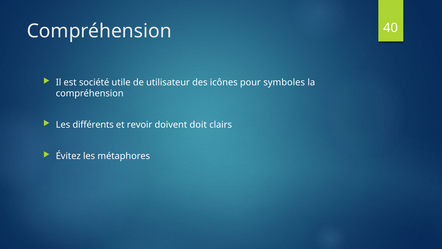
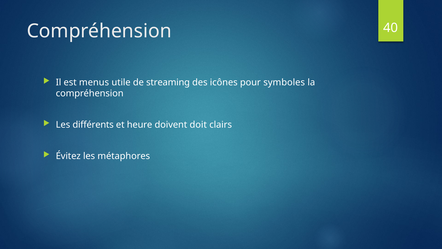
société: société -> menus (94, 82)
utilisateur: utilisateur -> streaming (168, 82)
revoir: revoir -> heure (140, 125)
